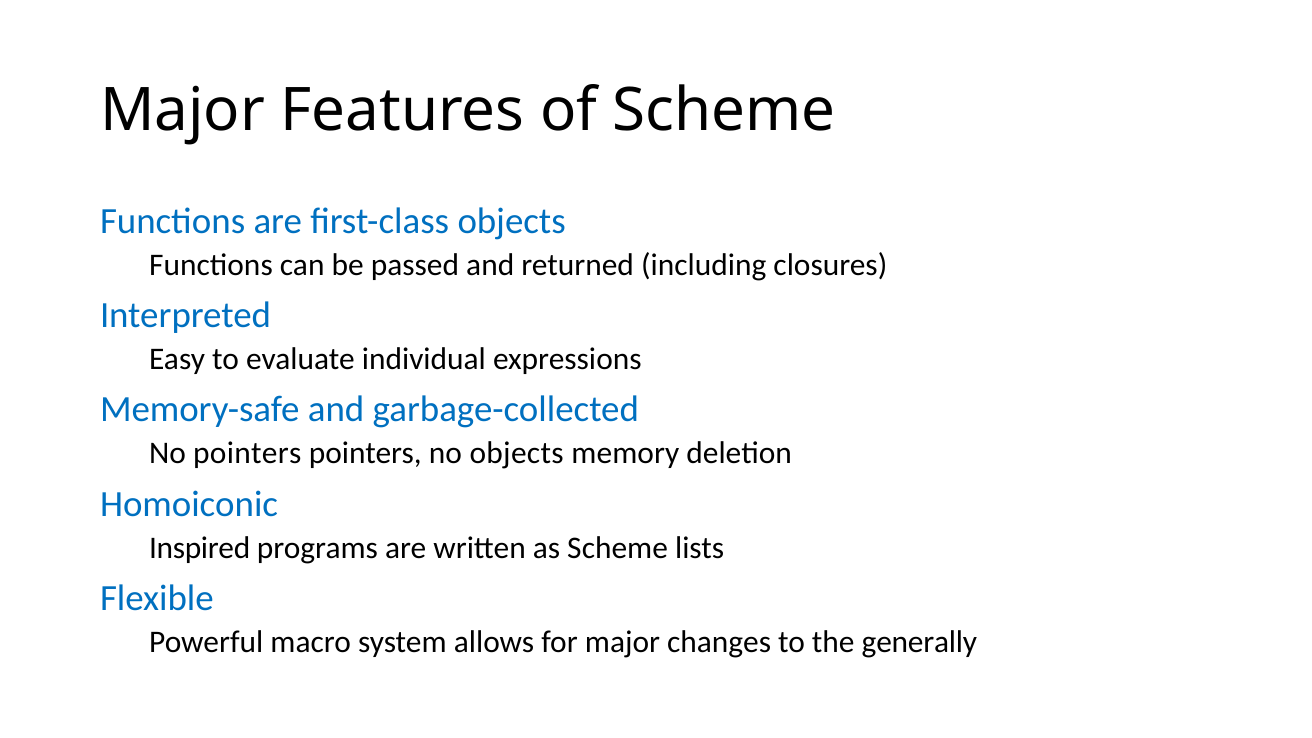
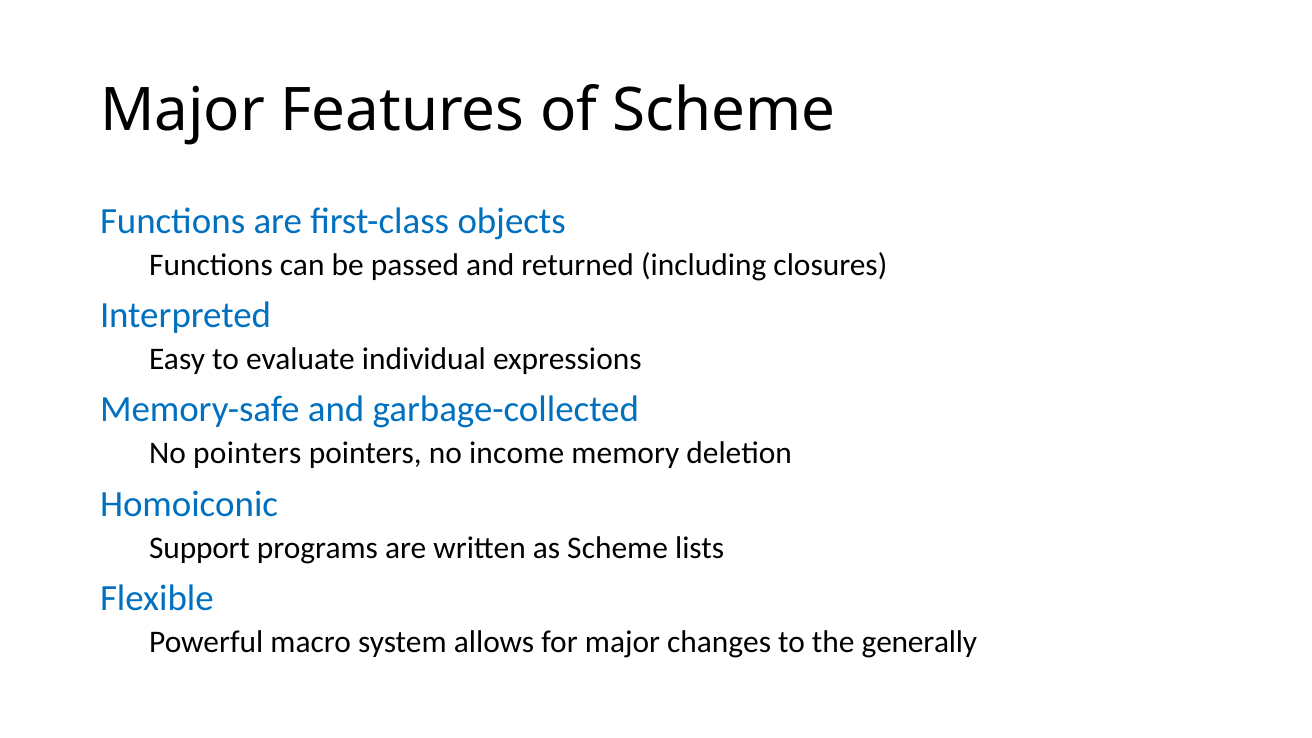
no objects: objects -> income (517, 454)
Inspired: Inspired -> Support (200, 548)
